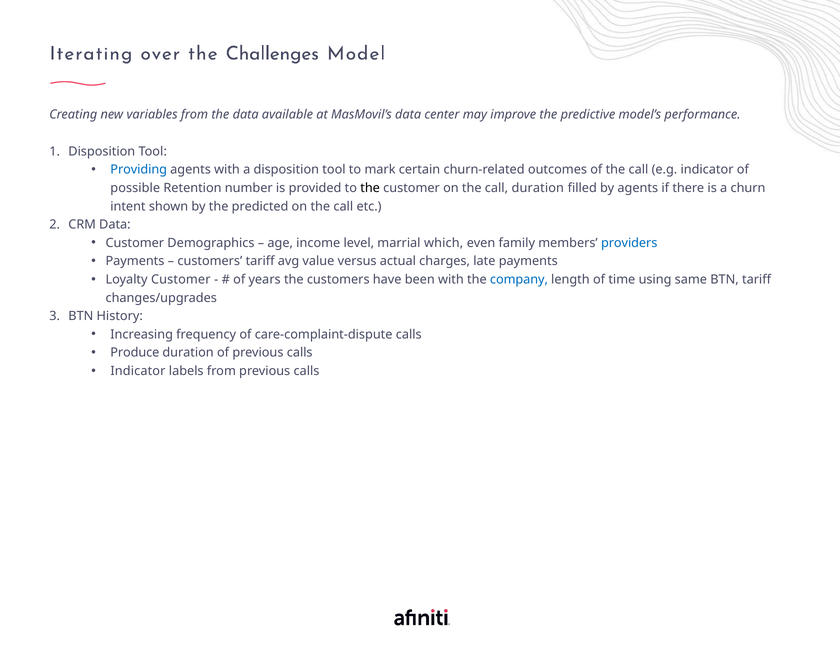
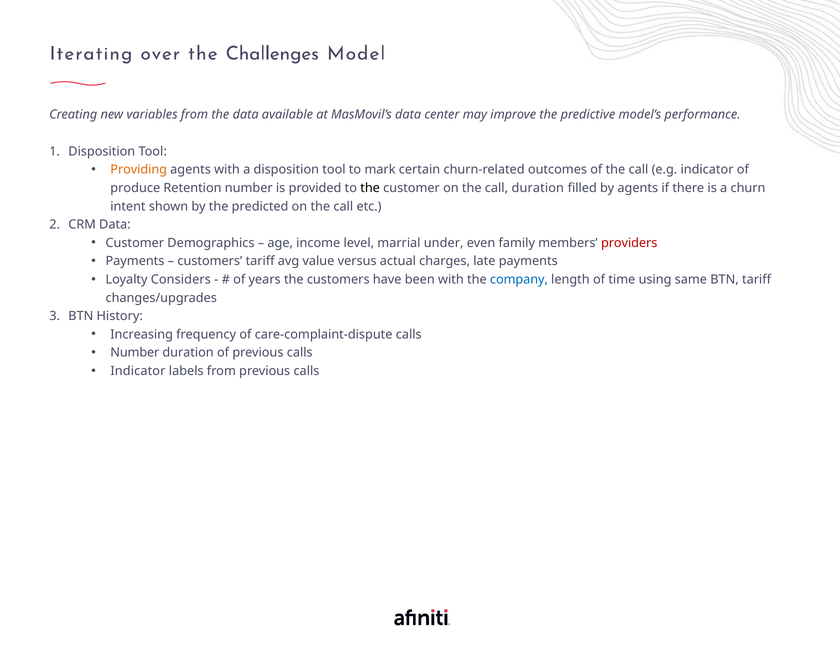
Providing colour: blue -> orange (139, 170)
possible: possible -> produce (135, 188)
which: which -> under (444, 243)
providers colour: blue -> red (629, 243)
Loyalty Customer: Customer -> Considers (181, 280)
Produce: Produce -> Number (135, 353)
